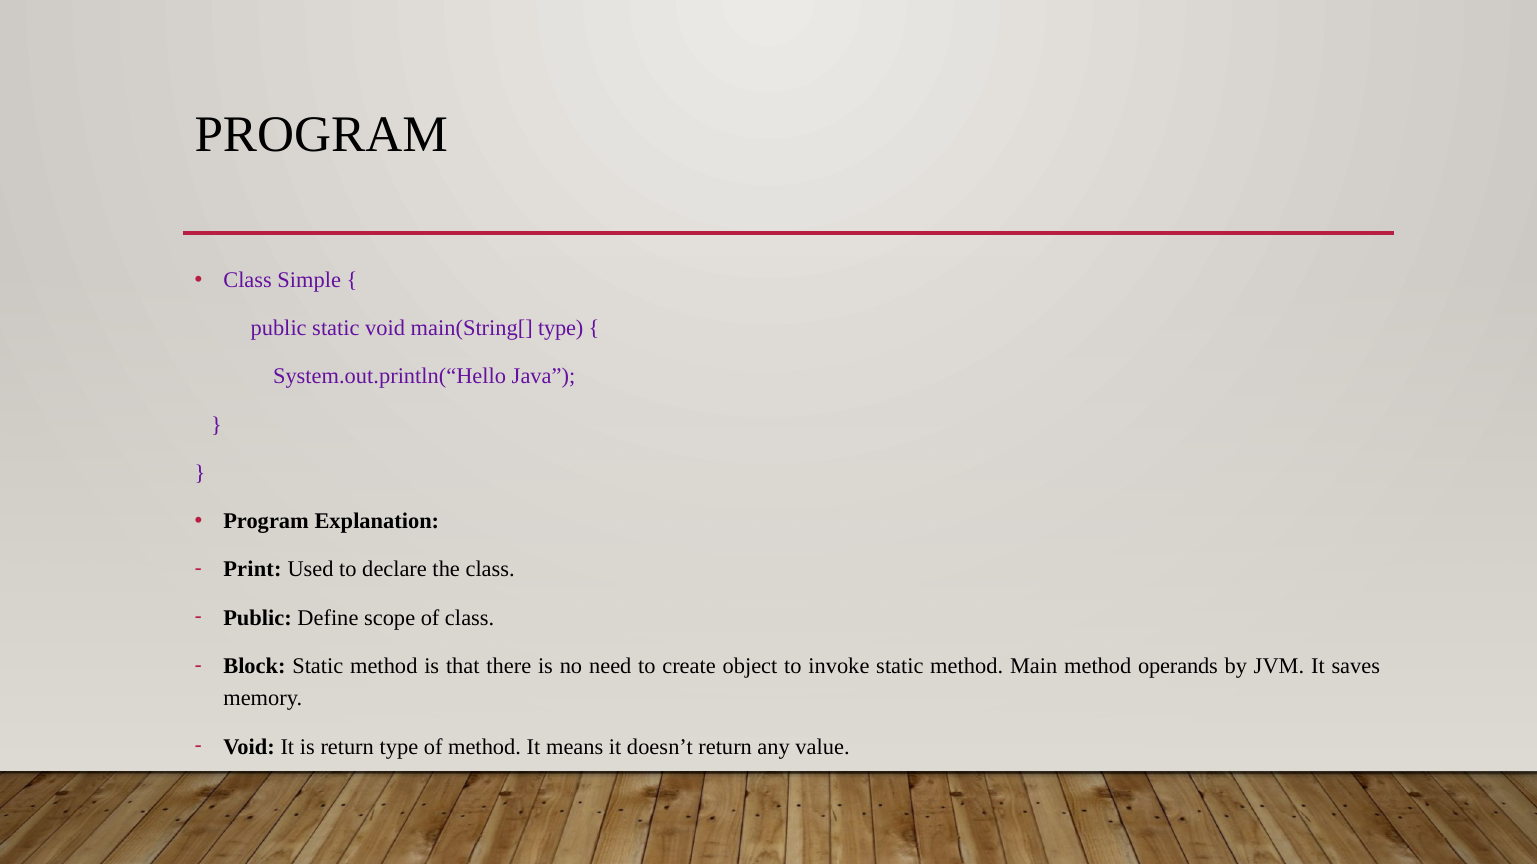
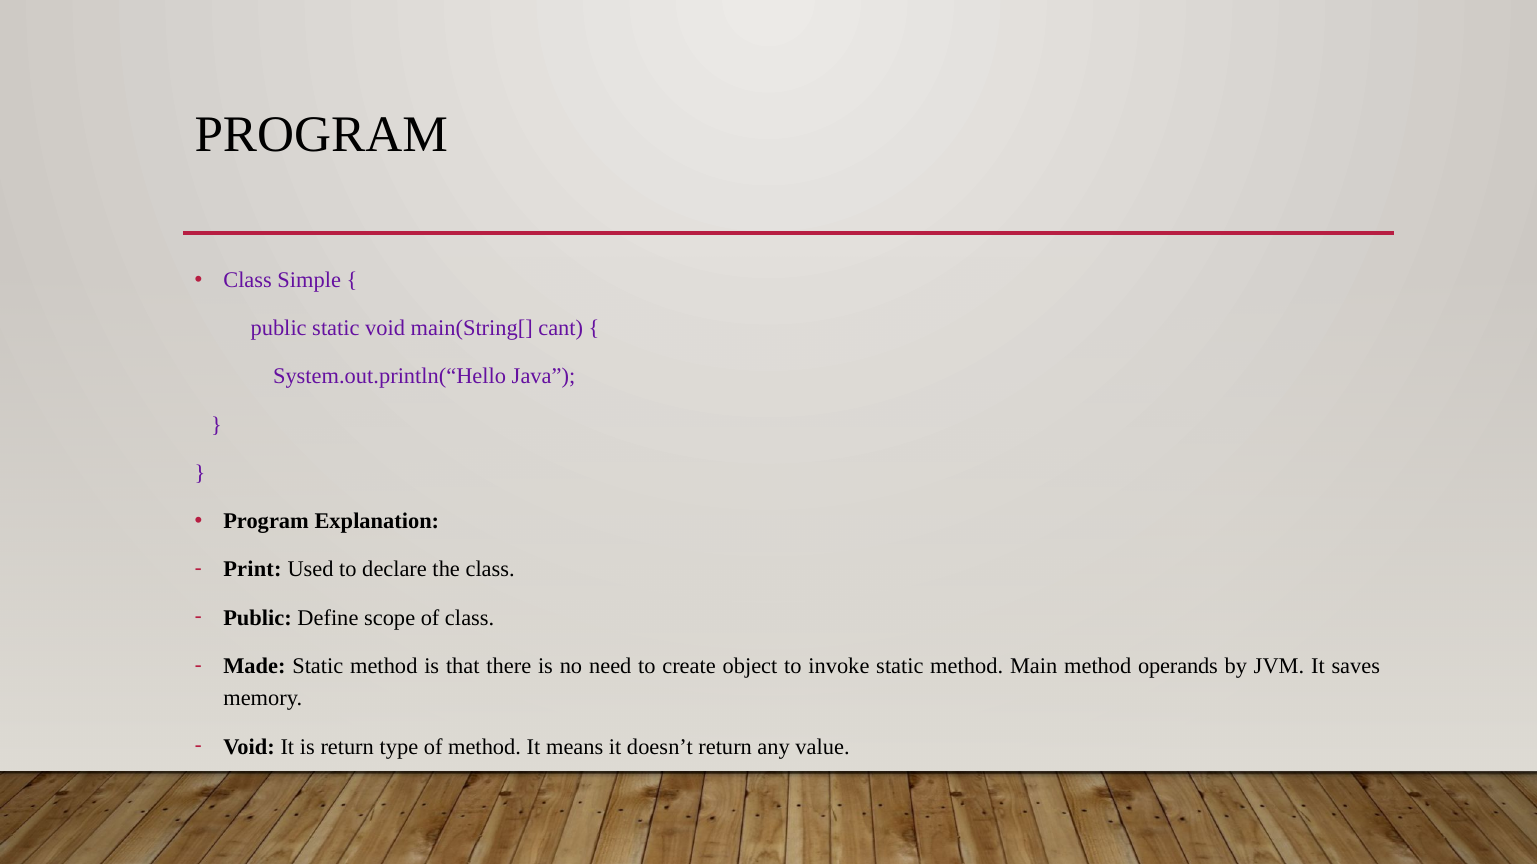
main(String[ type: type -> cant (561, 329)
Block: Block -> Made (254, 667)
